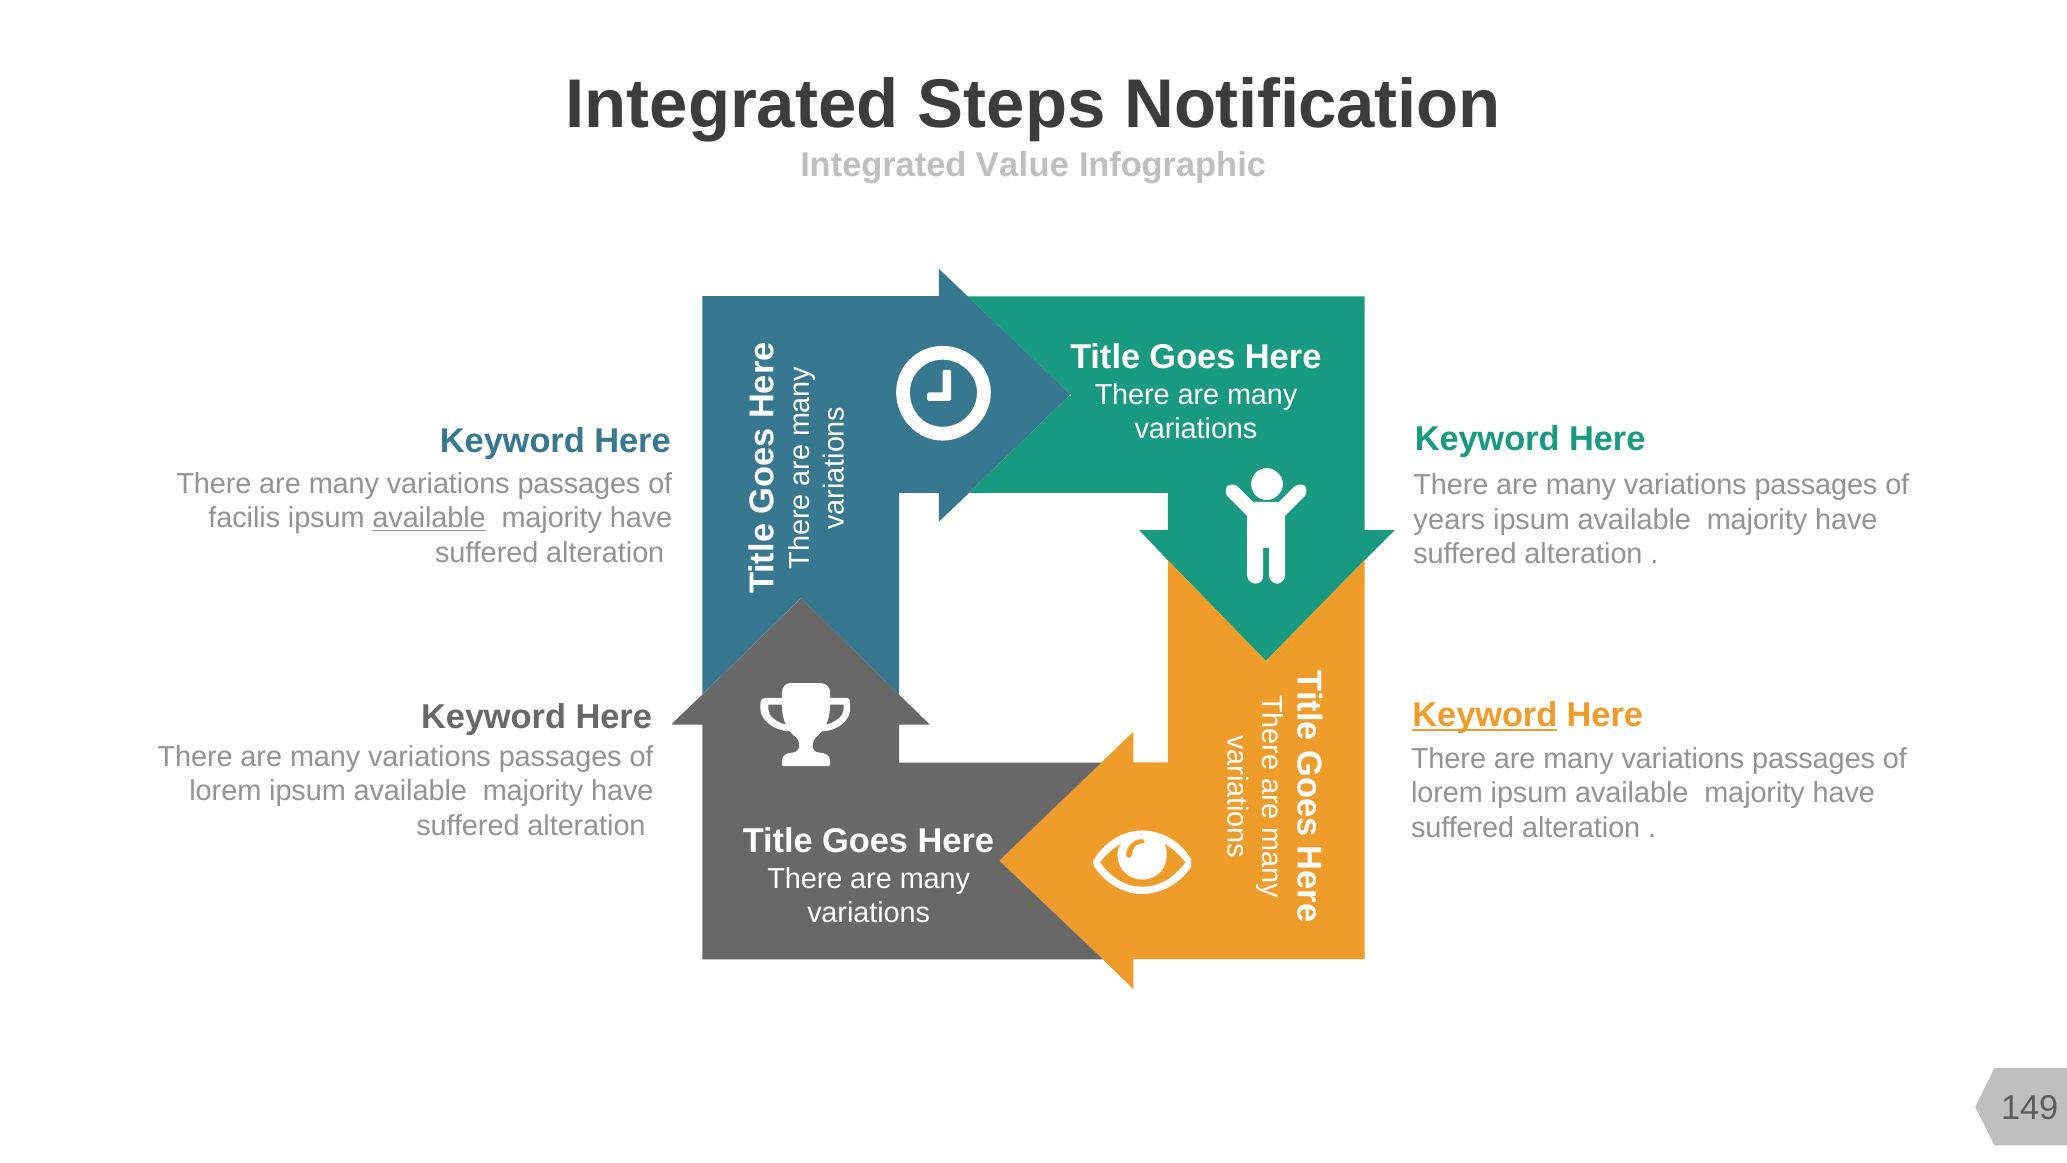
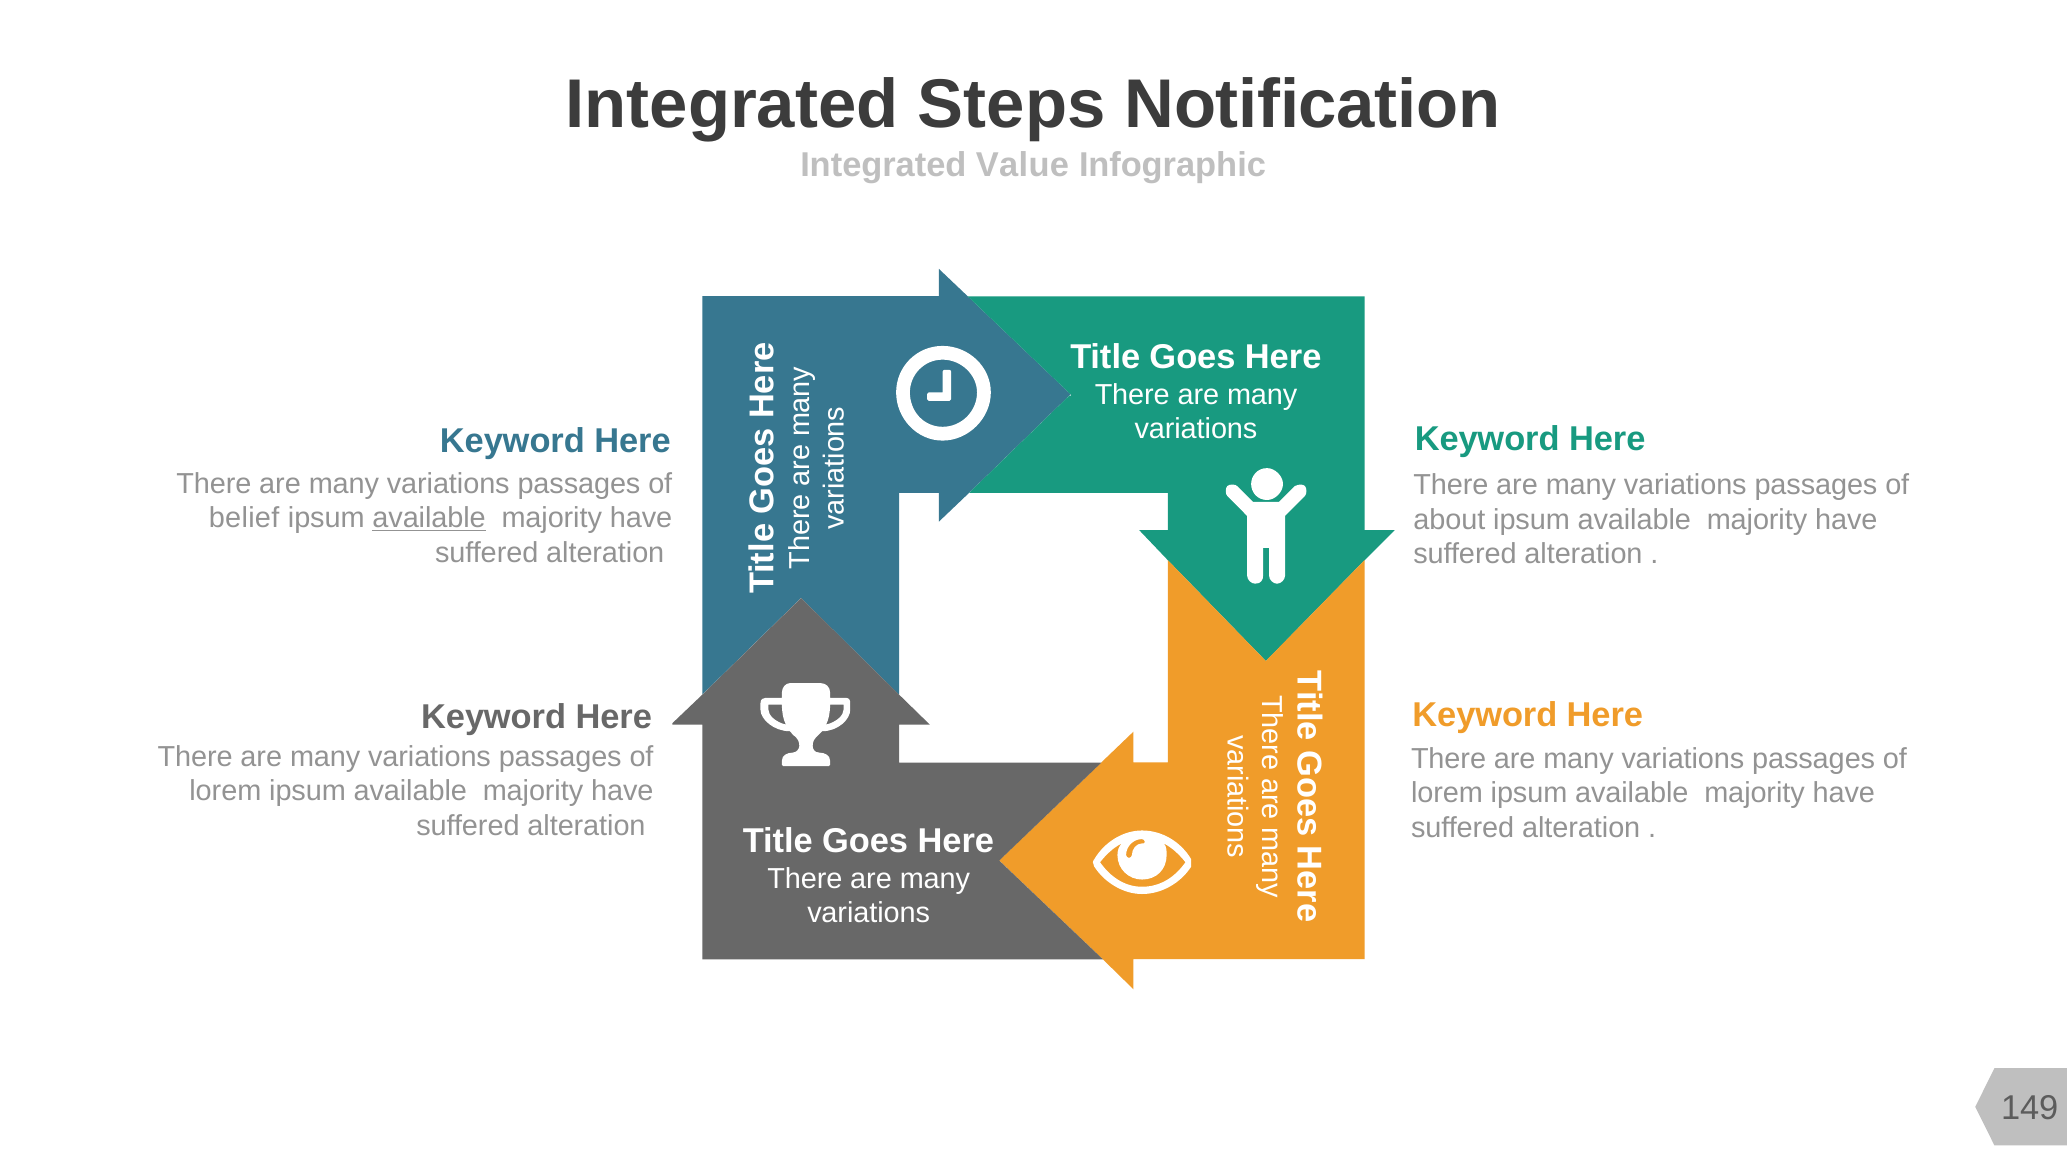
facilis: facilis -> belief (244, 518)
years: years -> about (1449, 520)
Keyword underline: present -> none (1485, 715)
